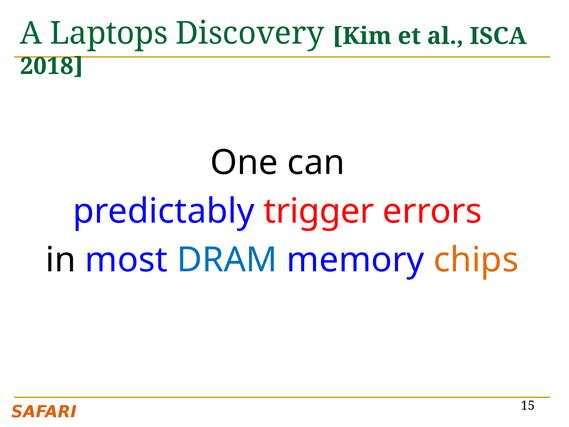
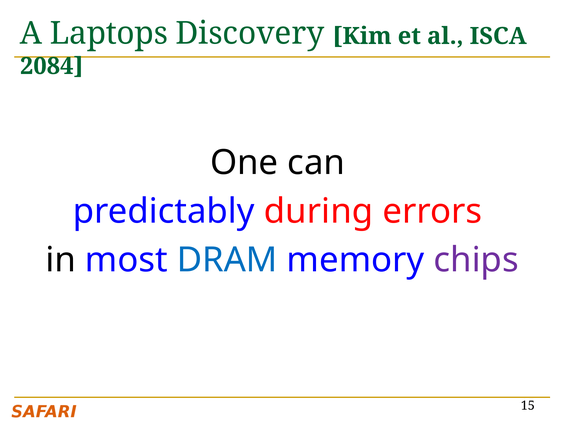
2018: 2018 -> 2084 (52, 66)
trigger: trigger -> during (319, 211)
chips colour: orange -> purple (476, 260)
